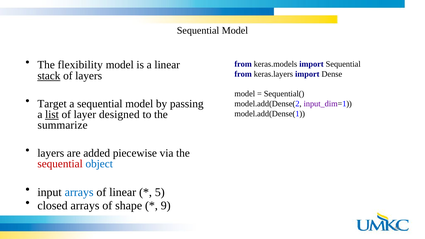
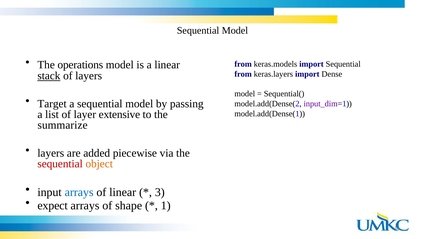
flexibility: flexibility -> operations (80, 65)
list underline: present -> none (52, 114)
designed: designed -> extensive (119, 114)
object colour: blue -> orange (99, 164)
5: 5 -> 3 (160, 192)
closed: closed -> expect (53, 206)
9: 9 -> 1 (166, 206)
